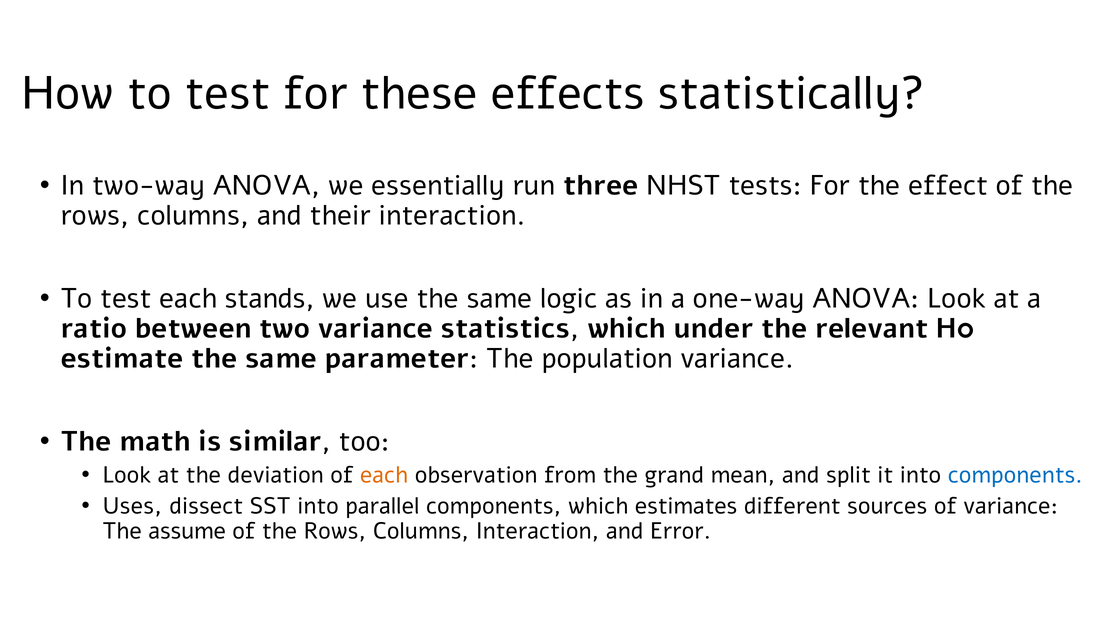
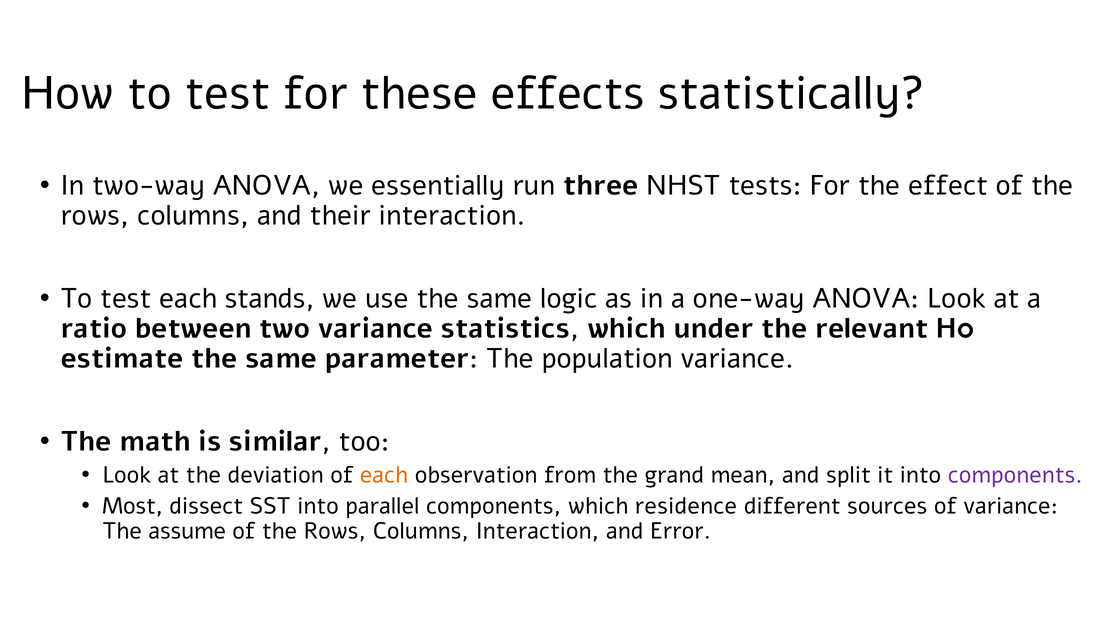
components colour: blue -> purple (1015, 475)
Uses: Uses -> Most (133, 506)
estimates: estimates -> residence (686, 506)
